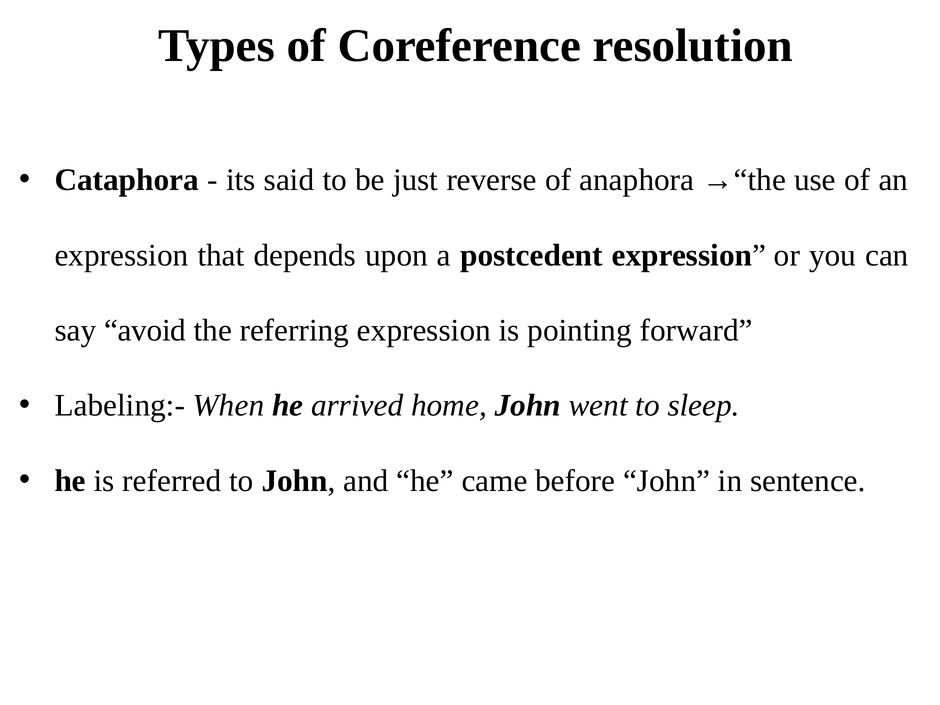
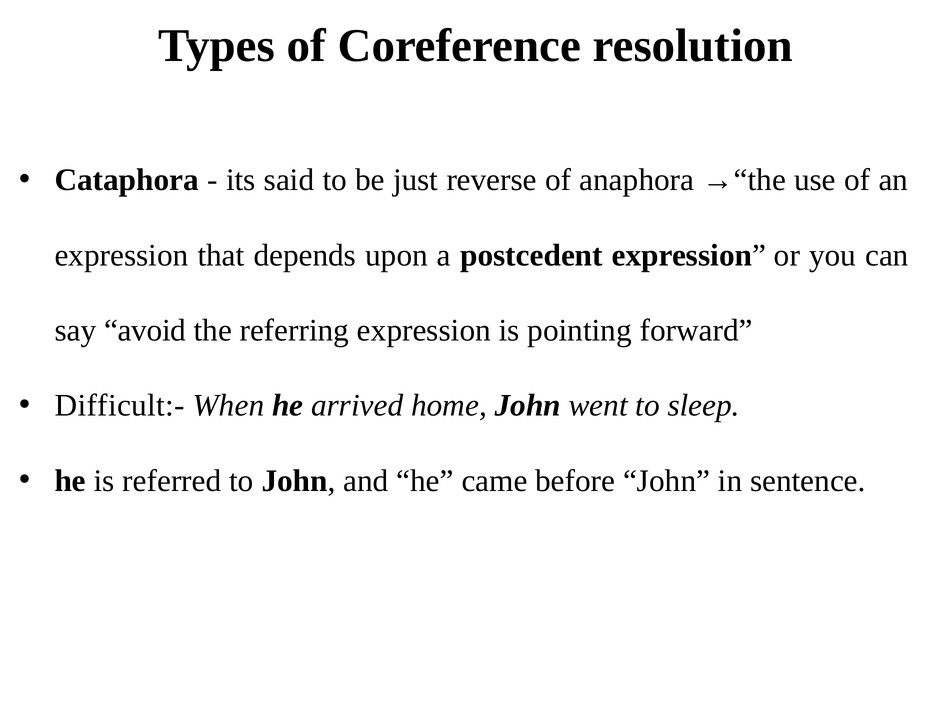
Labeling:-: Labeling:- -> Difficult:- (120, 406)
